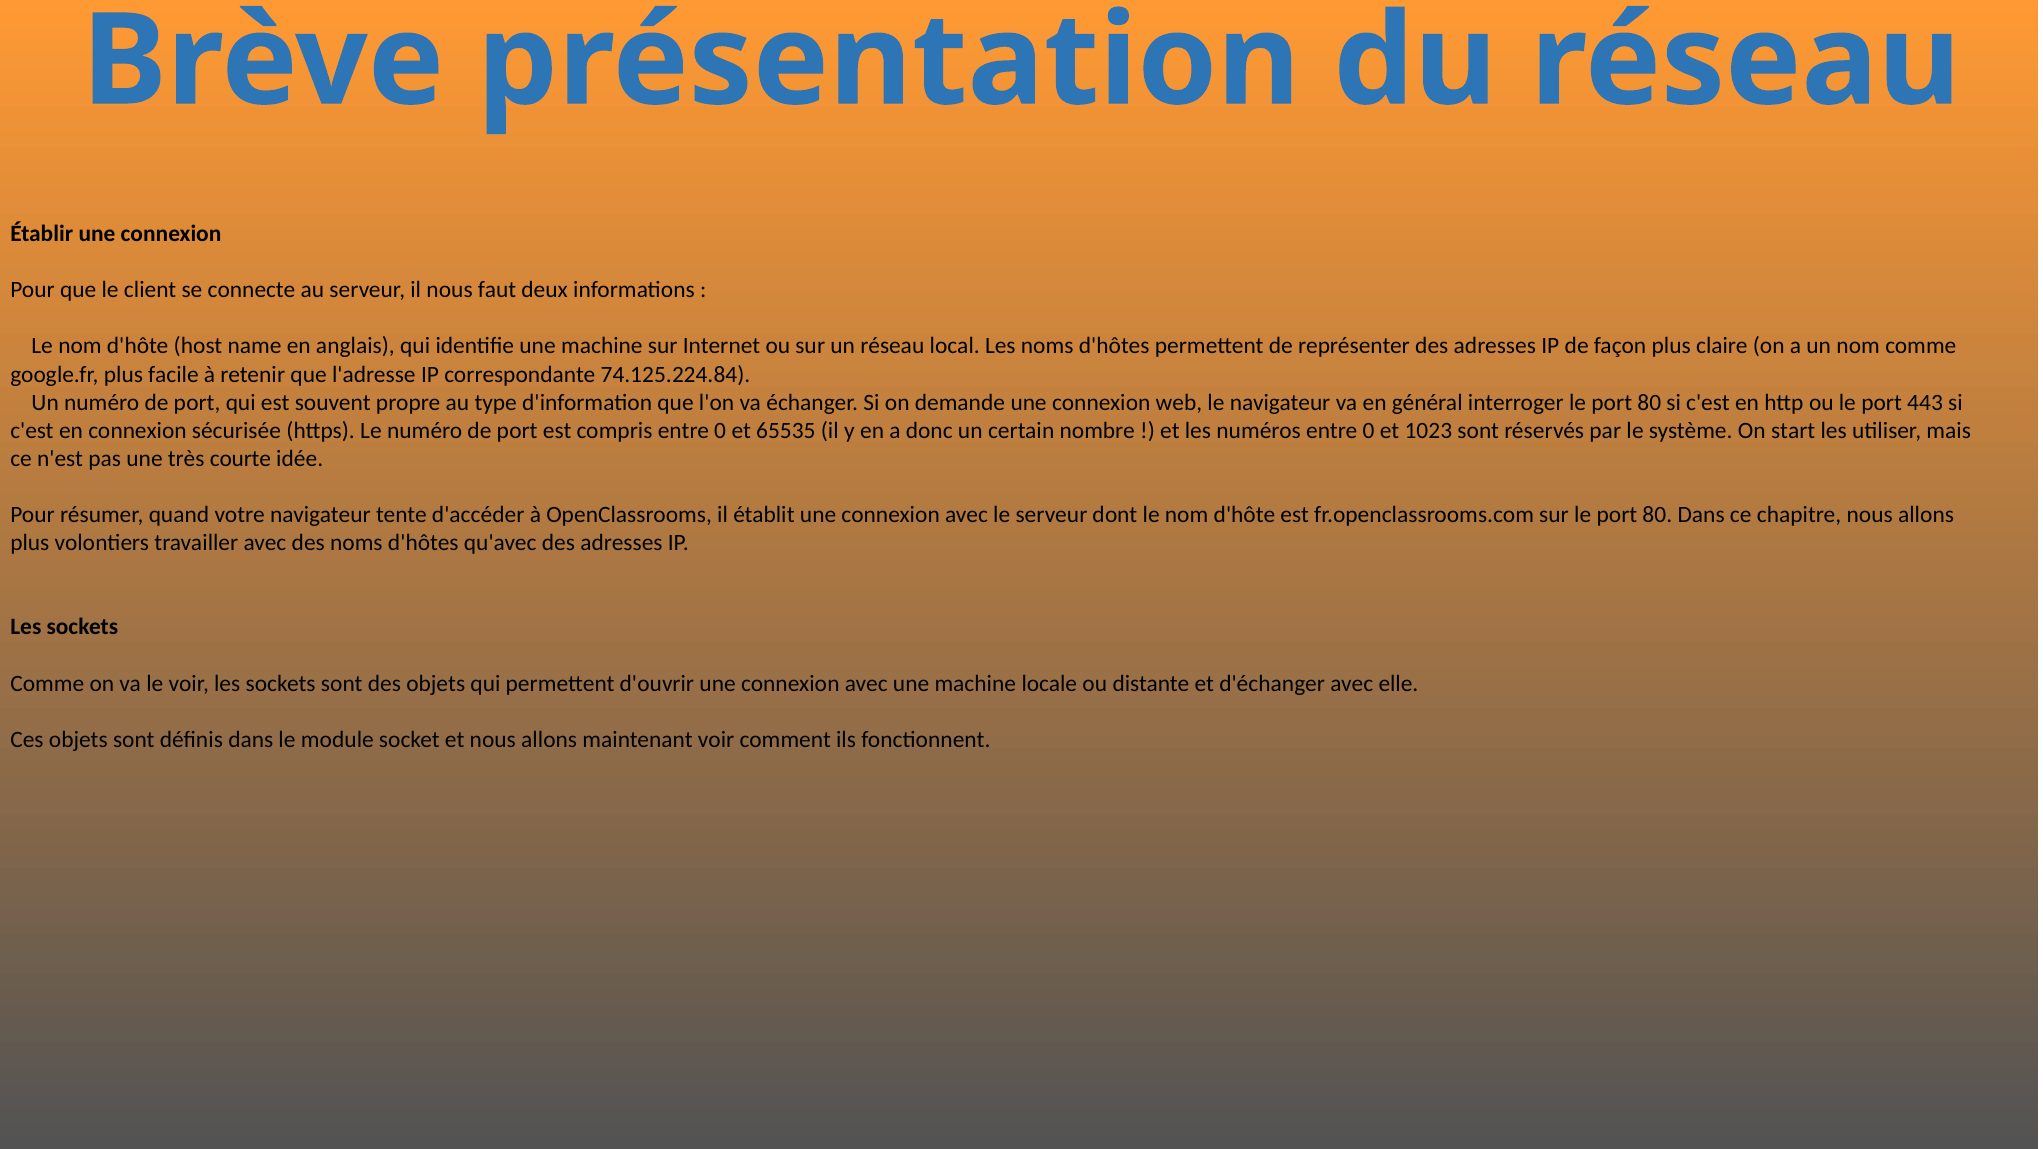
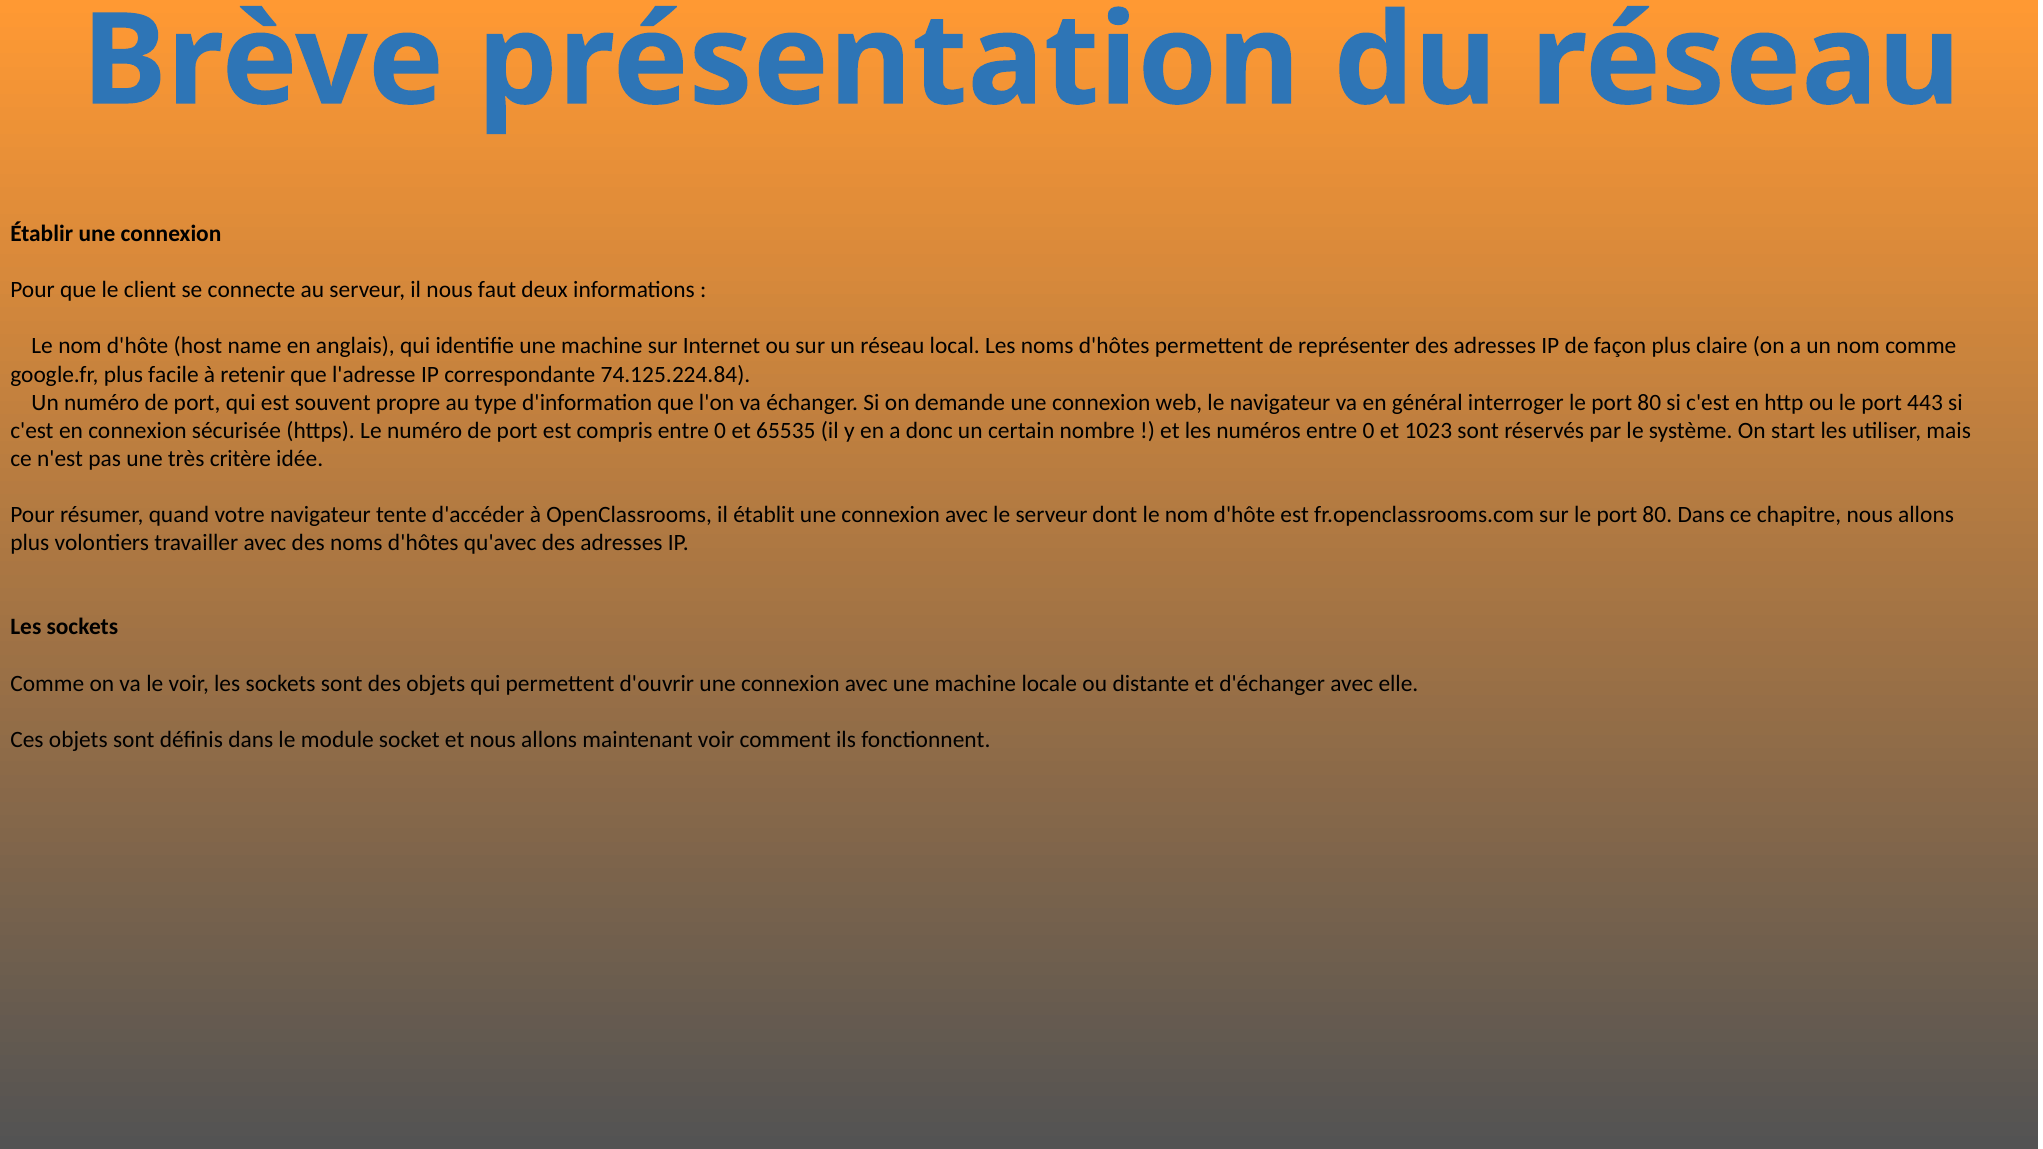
courte: courte -> critère (240, 459)
